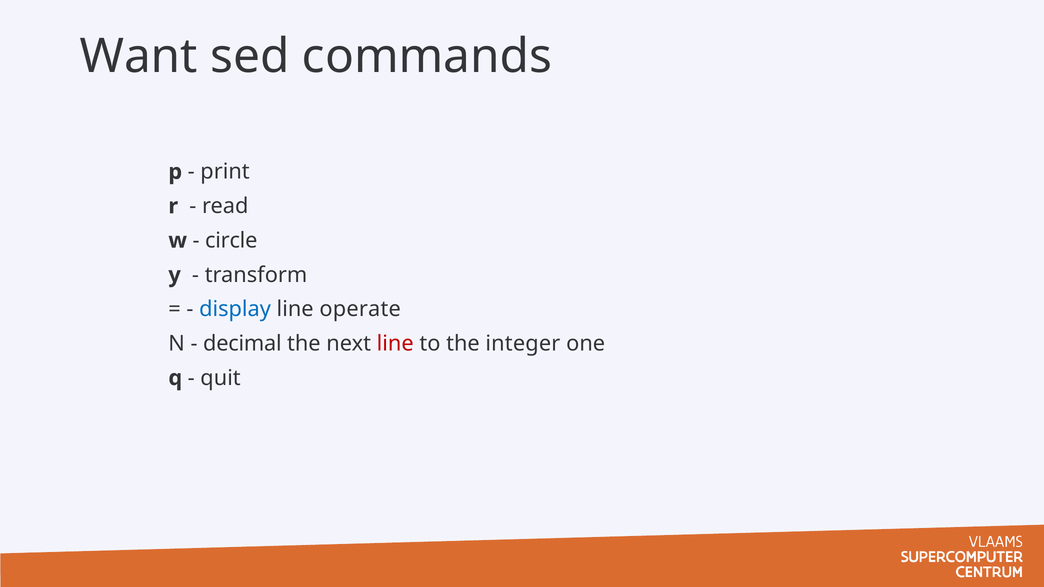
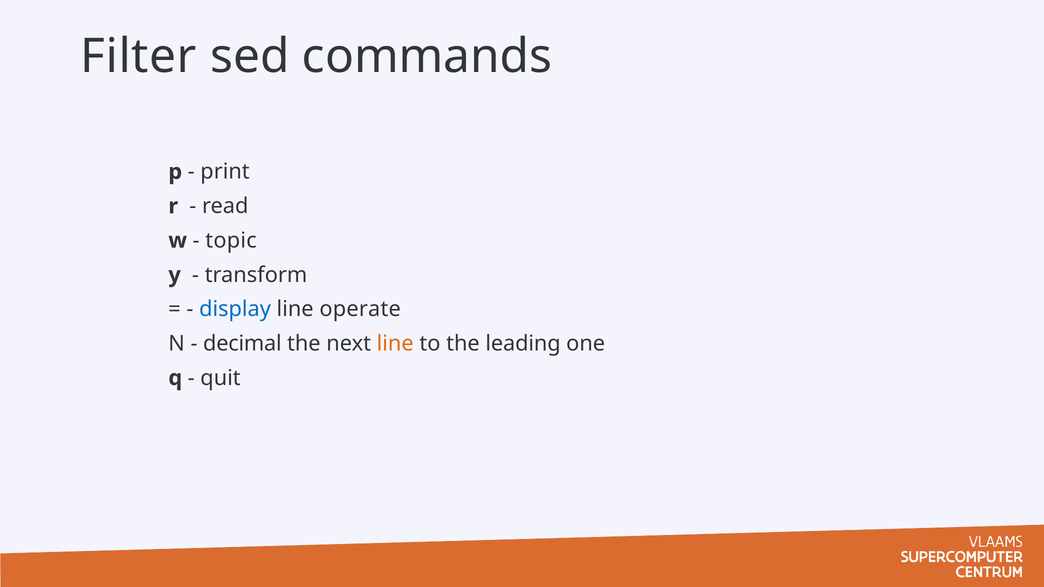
Want: Want -> Filter (138, 56)
circle: circle -> topic (231, 241)
line colour: red -> orange (395, 344)
integer: integer -> leading (523, 344)
